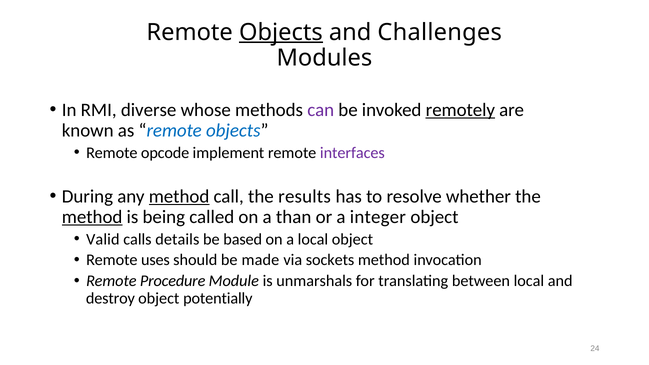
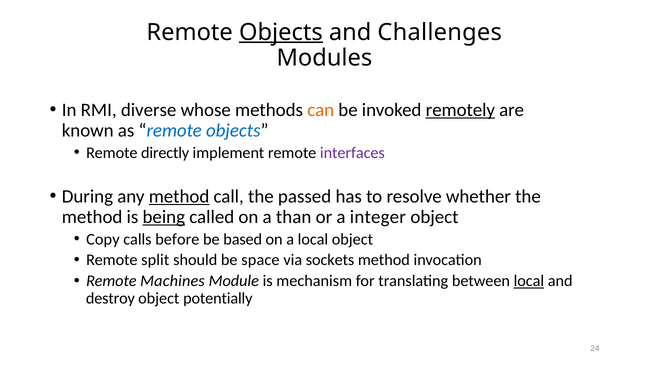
can colour: purple -> orange (321, 110)
opcode: opcode -> directly (165, 153)
results: results -> passed (305, 196)
method underline: present -> none (92, 217)
being underline: none -> present (164, 217)
Valid: Valid -> Copy (103, 239)
details: details -> before (177, 239)
uses: uses -> split (155, 260)
made: made -> space (260, 260)
Procedure: Procedure -> Machines (172, 281)
unmarshals: unmarshals -> mechanism (314, 281)
local underline: none -> present (529, 281)
